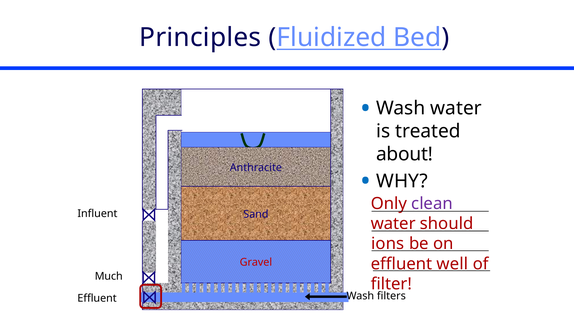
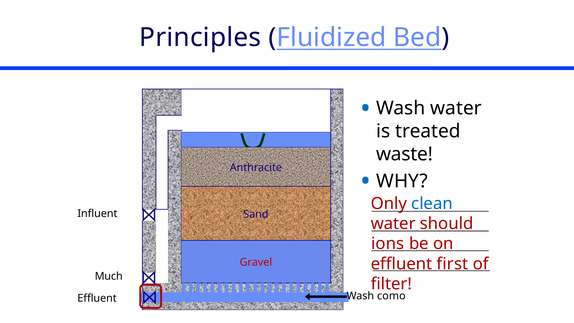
about: about -> waste (405, 154)
clean colour: purple -> blue (432, 203)
well: well -> first (452, 264)
filters: filters -> como (391, 296)
